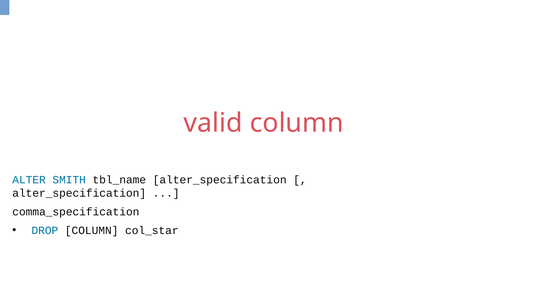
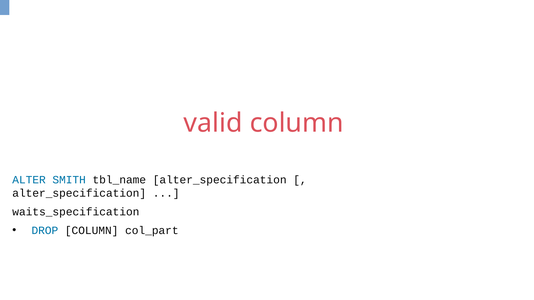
comma_specification: comma_specification -> waits_specification (76, 212)
col_star: col_star -> col_part (152, 231)
